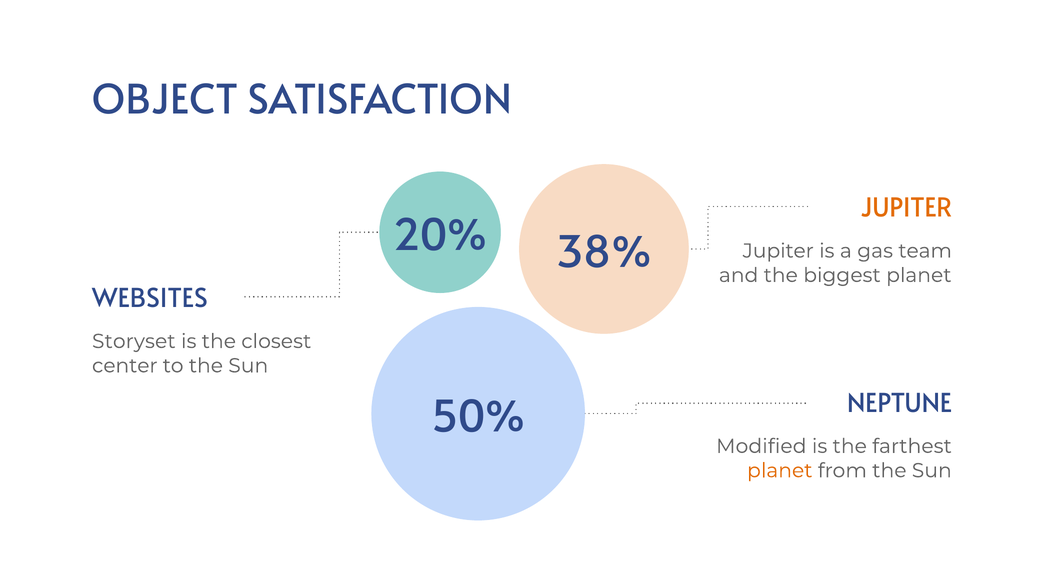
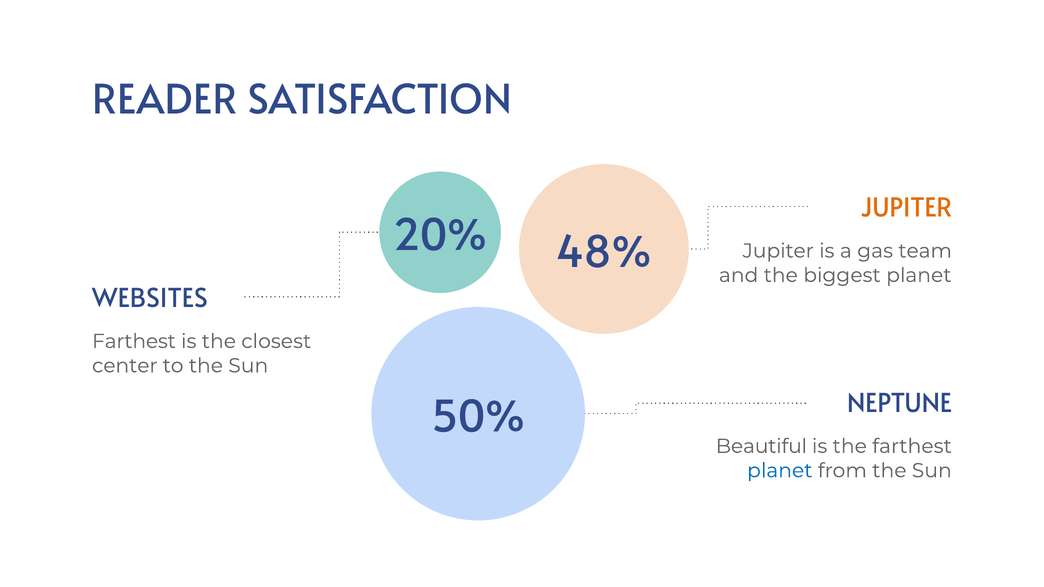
OBJECT: OBJECT -> READER (165, 100)
38%: 38% -> 48% (604, 253)
Storyset: Storyset -> Farthest (134, 341)
Modified: Modified -> Beautiful (761, 446)
planet colour: orange -> blue (780, 471)
